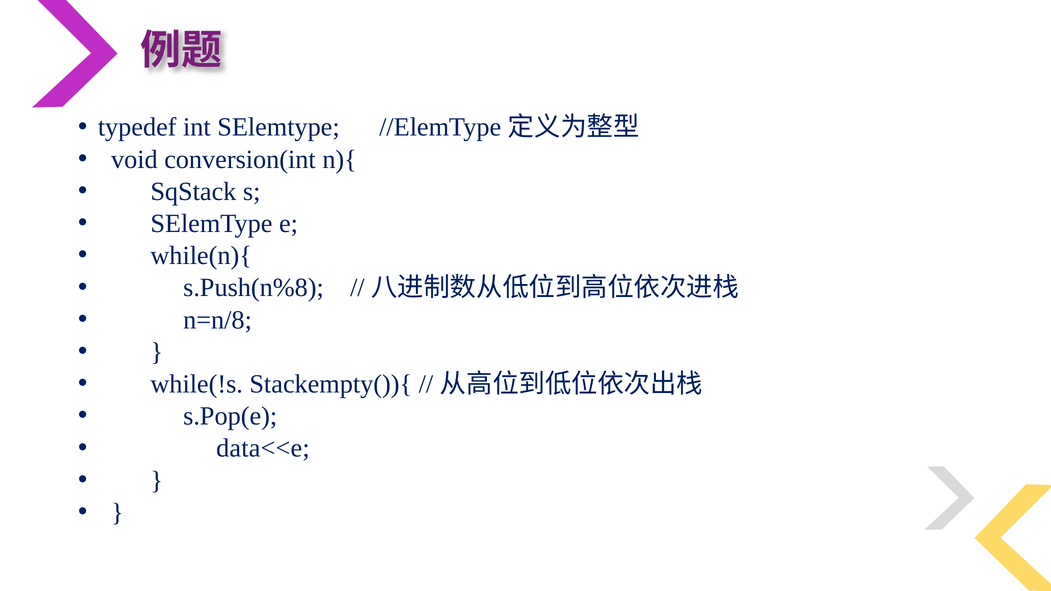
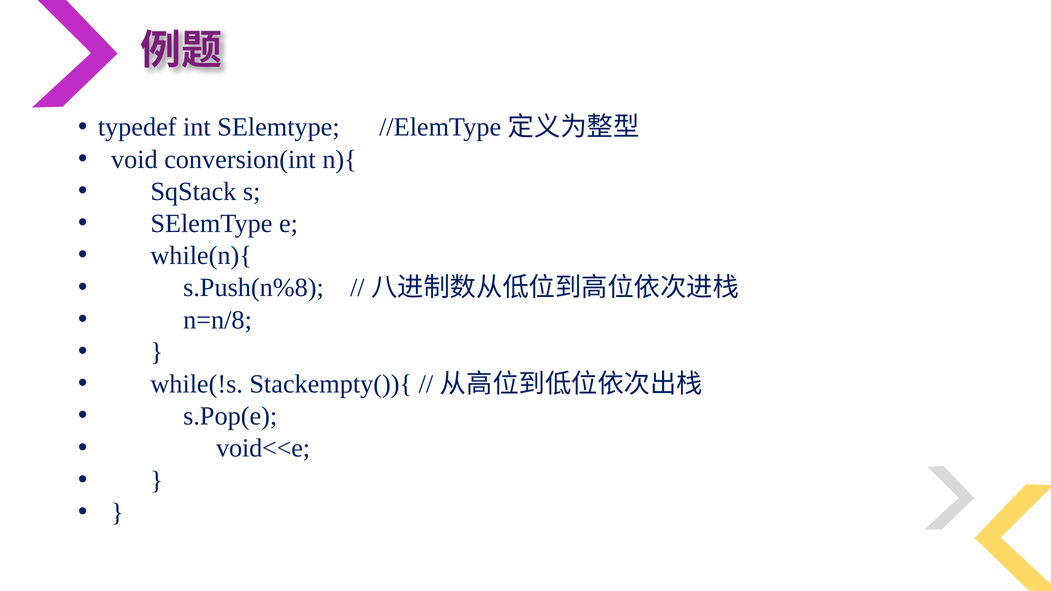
data<<e: data<<e -> void<<e (263, 448)
